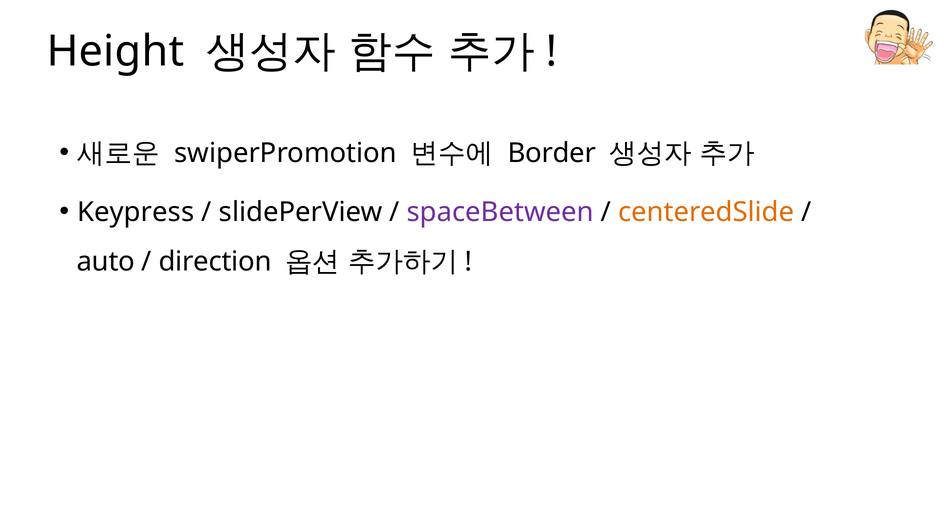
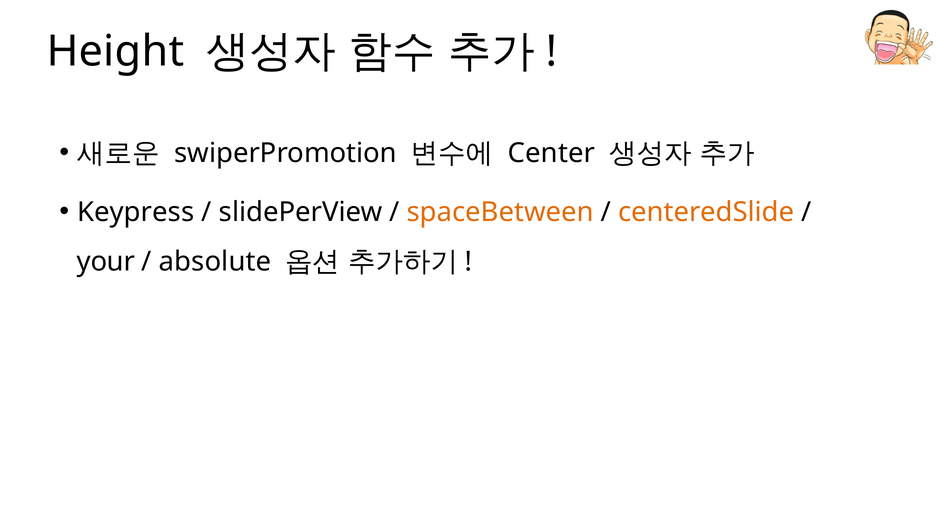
Border: Border -> Center (552, 153)
spaceBetween colour: purple -> orange (500, 212)
auto: auto -> your (106, 262)
direction: direction -> absolute (215, 262)
